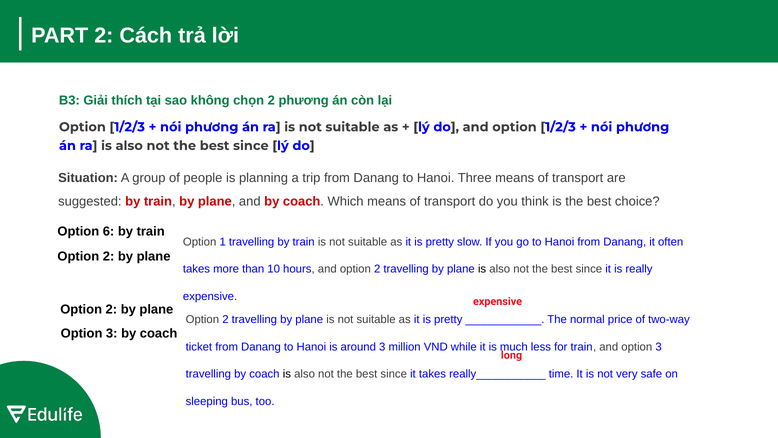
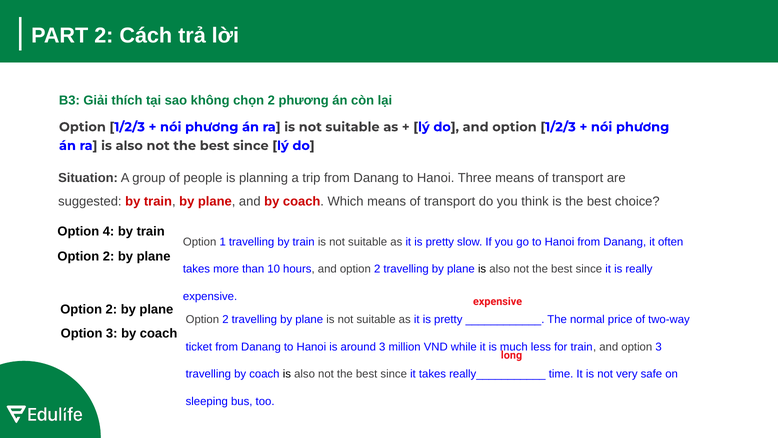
6: 6 -> 4 (109, 231)
